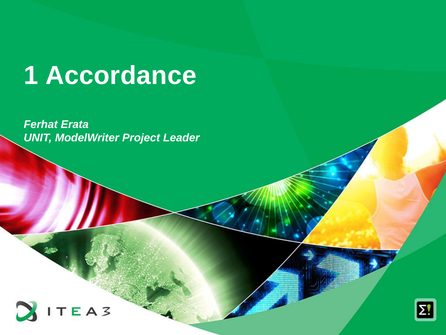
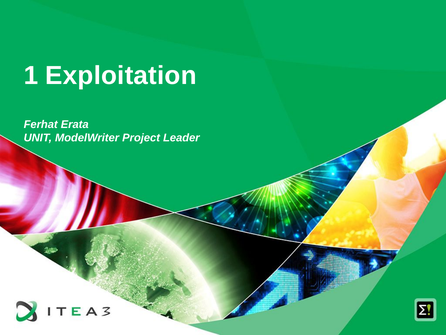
Accordance: Accordance -> Exploitation (121, 75)
